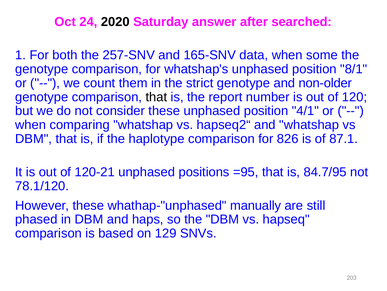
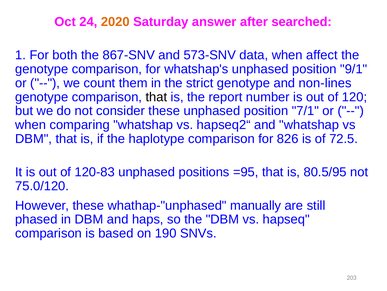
2020 colour: black -> orange (115, 22)
257-SNV: 257-SNV -> 867-SNV (129, 55)
165-SNV: 165-SNV -> 573-SNV (210, 55)
some: some -> affect (322, 55)
8/1: 8/1 -> 9/1 (354, 69)
non-older: non-older -> non-lines (325, 83)
4/1: 4/1 -> 7/1 (305, 111)
87.1: 87.1 -> 72.5 (344, 139)
120-21: 120-21 -> 120-83 (95, 172)
84.7/95: 84.7/95 -> 80.5/95 (325, 172)
78.1/120: 78.1/120 -> 75.0/120 (42, 186)
129: 129 -> 190 (166, 233)
